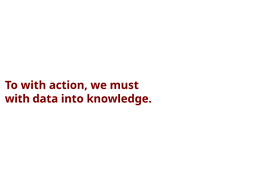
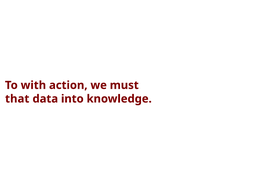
with: with -> that (17, 99)
